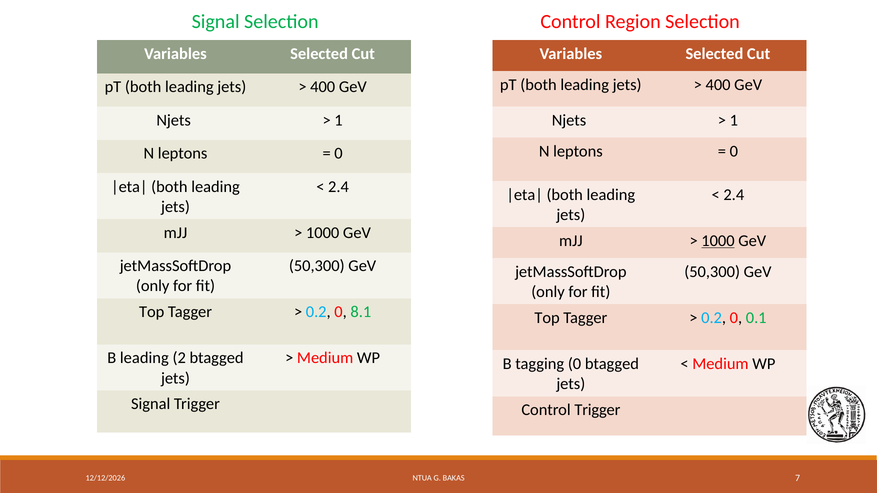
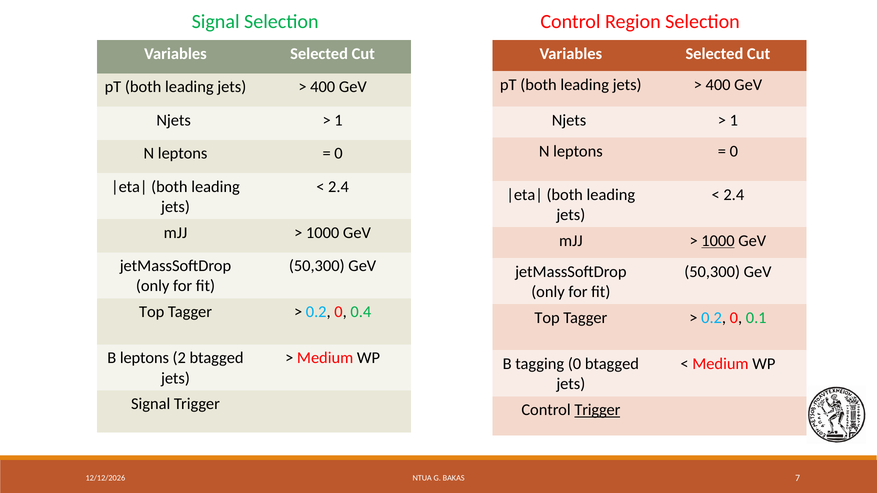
8.1: 8.1 -> 0.4 (361, 312)
B leading: leading -> leptons (144, 358)
Trigger underline: none -> present (597, 410)
